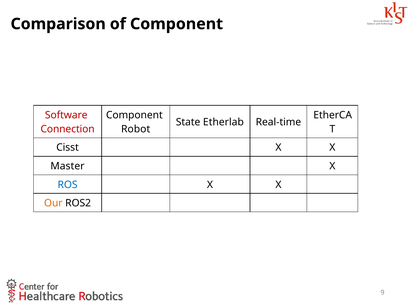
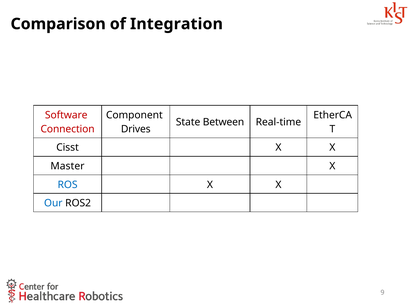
of Component: Component -> Integration (176, 24)
Etherlab: Etherlab -> Between (224, 122)
Robot: Robot -> Drives (136, 129)
Our colour: orange -> blue (53, 203)
